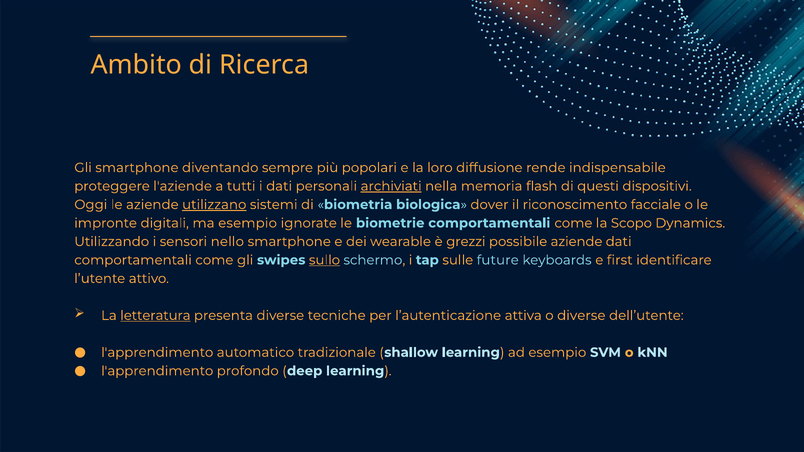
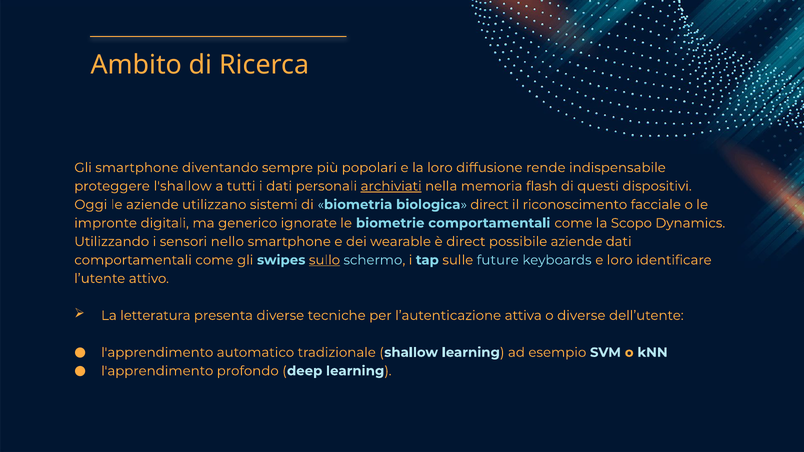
l'aziende: l'aziende -> l'shallow (183, 186)
utilizzano underline: present -> none (214, 205)
biologica dover: dover -> direct (489, 205)
ma esempio: esempio -> generico (248, 223)
è grezzi: grezzi -> direct (466, 242)
e first: first -> loro (620, 260)
letteratura underline: present -> none (155, 316)
